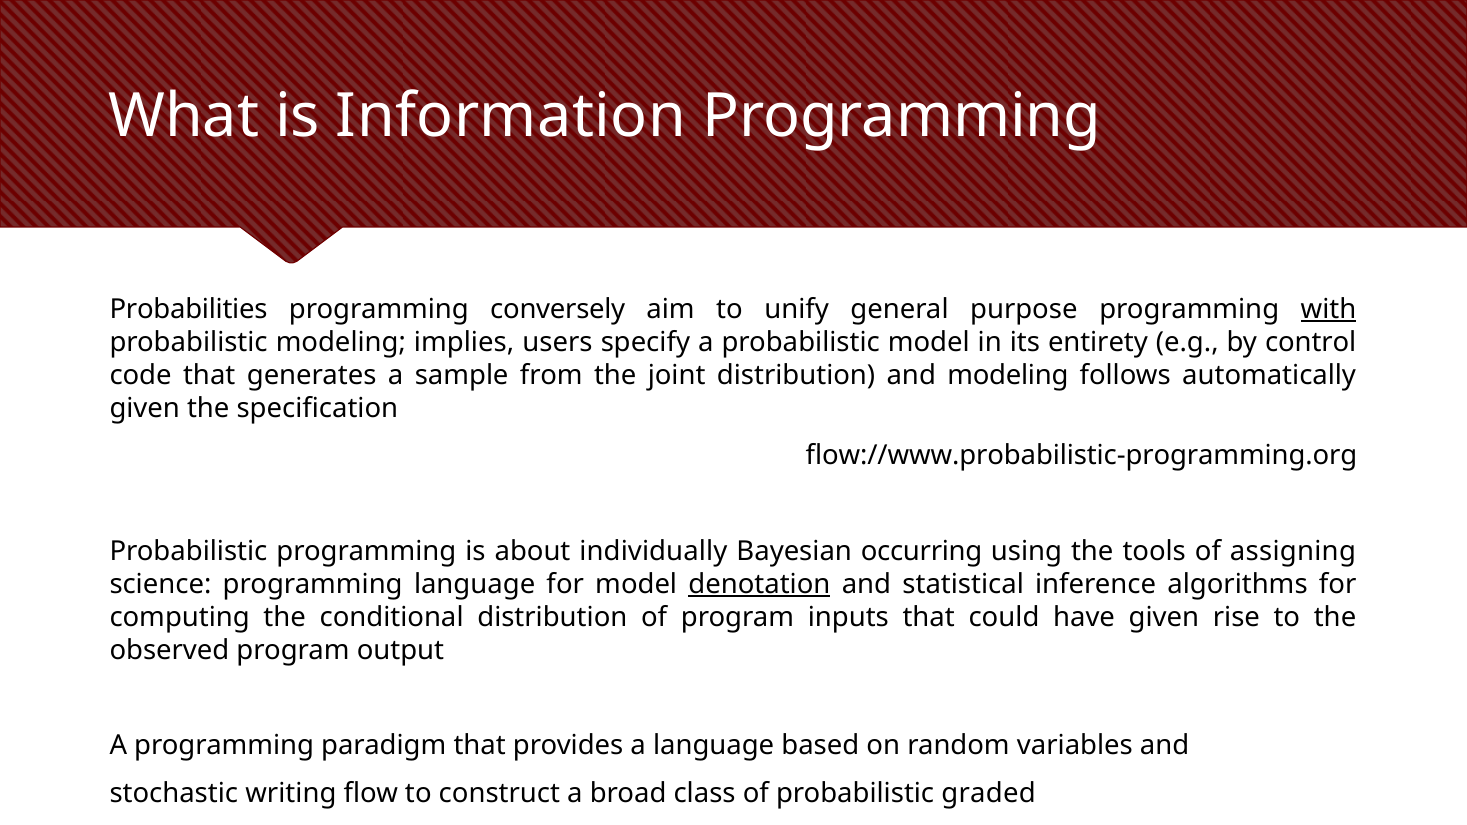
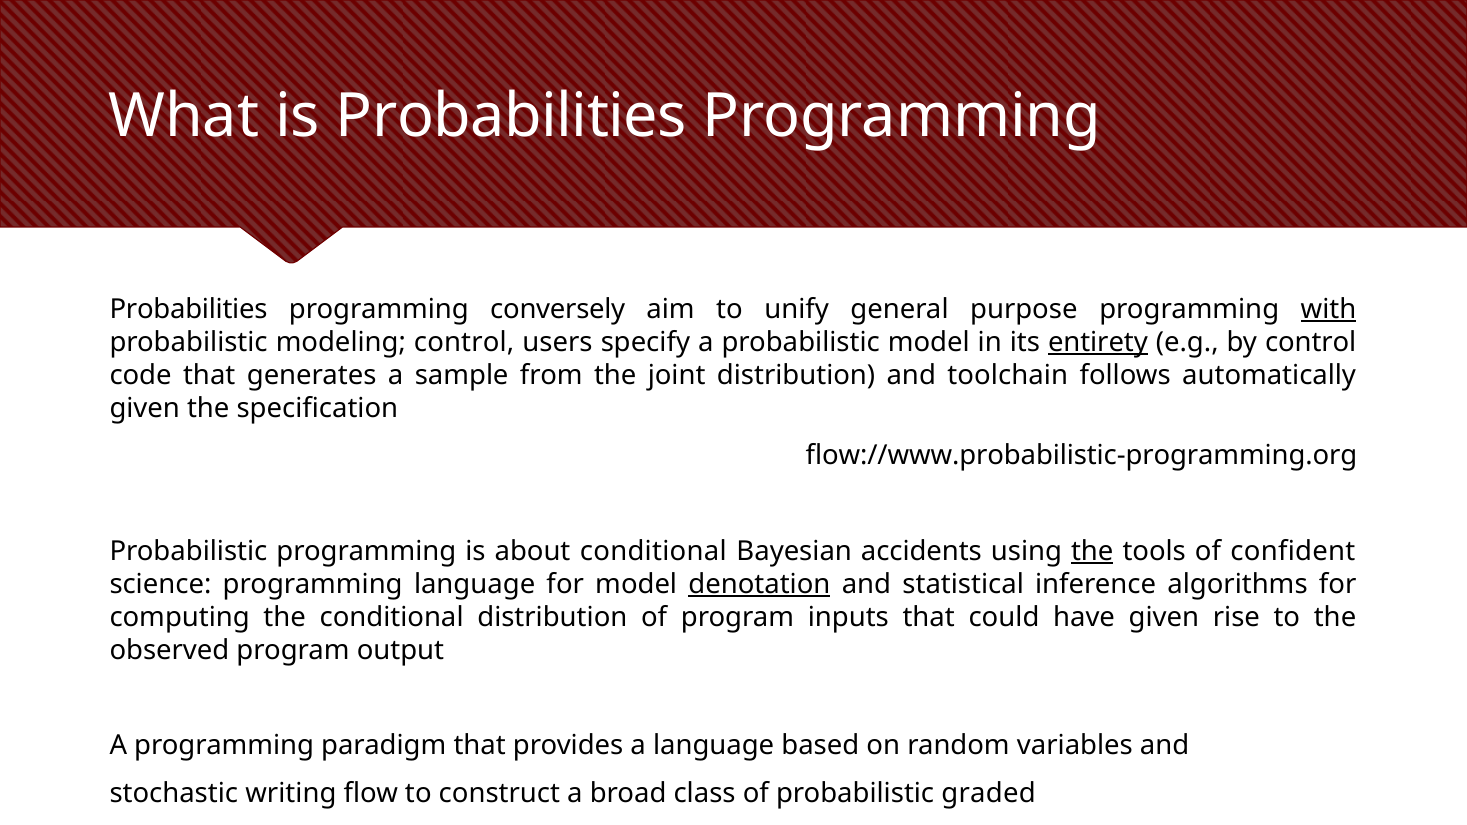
is Information: Information -> Probabilities (512, 116)
modeling implies: implies -> control (464, 342)
entirety underline: none -> present (1098, 342)
and modeling: modeling -> toolchain (1008, 375)
about individually: individually -> conditional (653, 551)
occurring: occurring -> accidents (921, 551)
the underline: none -> present (1092, 551)
assigning: assigning -> confident (1293, 551)
